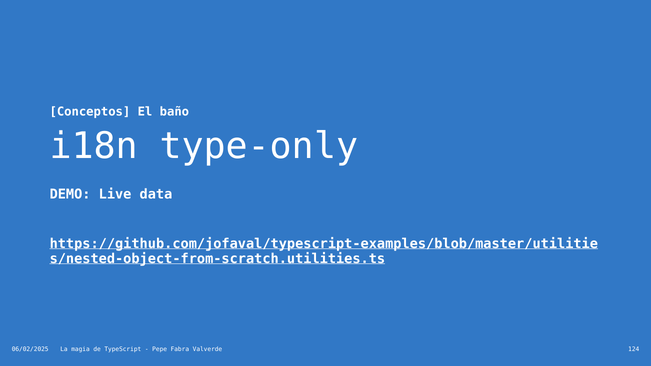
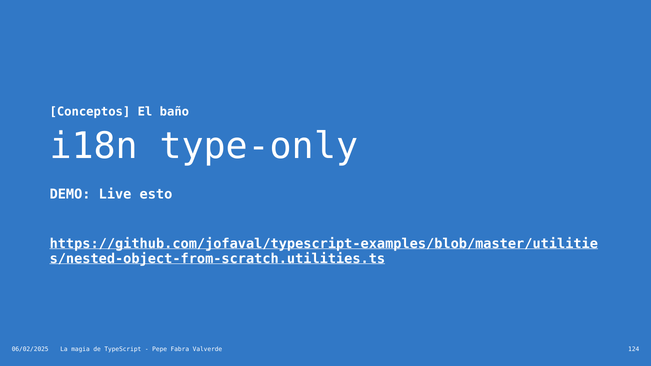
data: data -> esto (156, 194)
